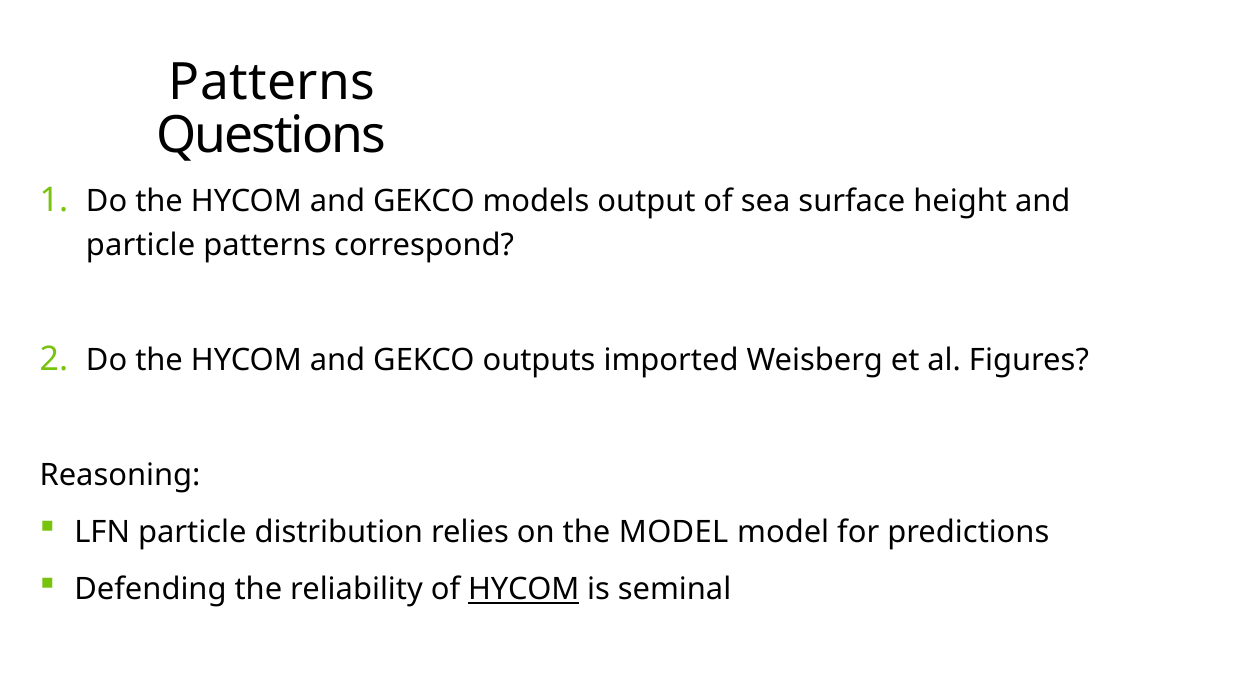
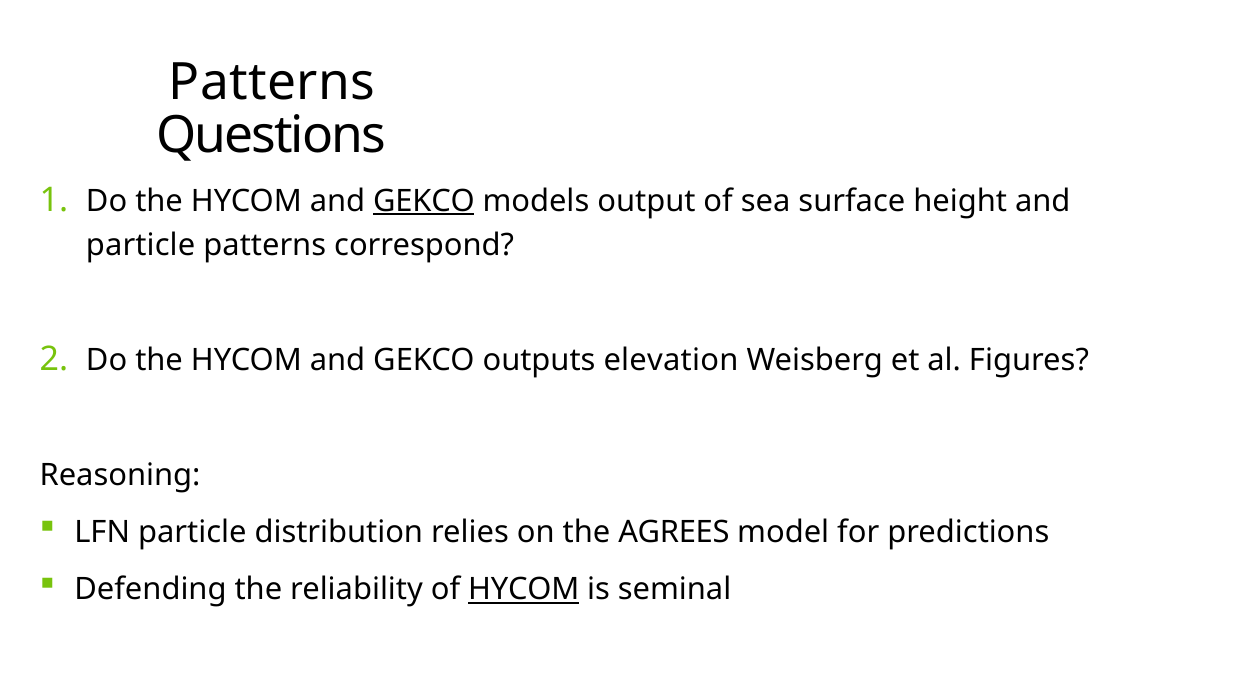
GEKCO underline: none -> present (424, 201)
imported: imported -> elevation (671, 360)
the MODEL: MODEL -> AGREES (674, 532)
